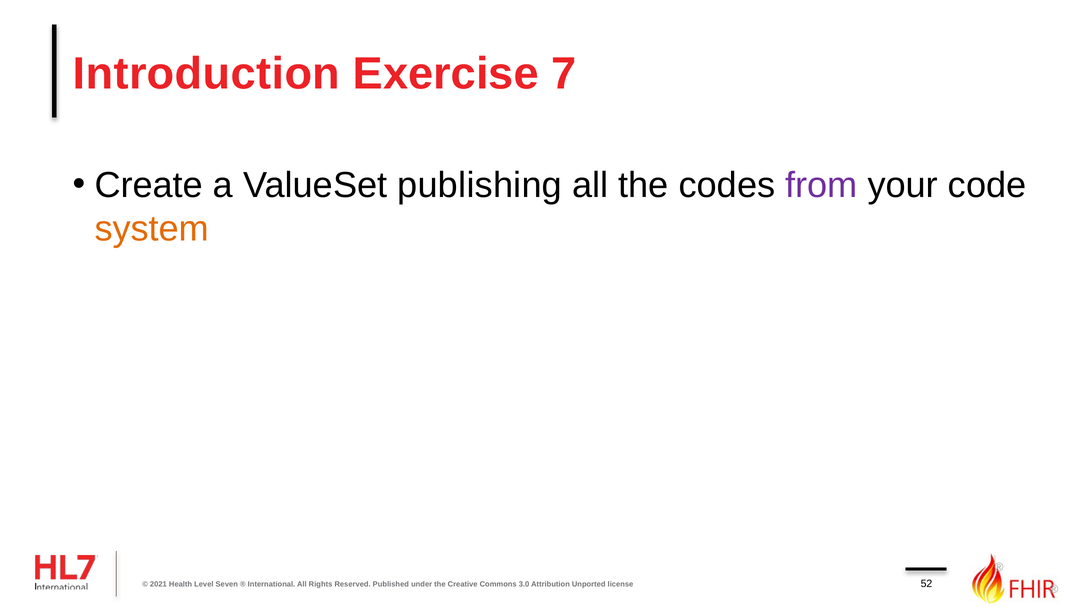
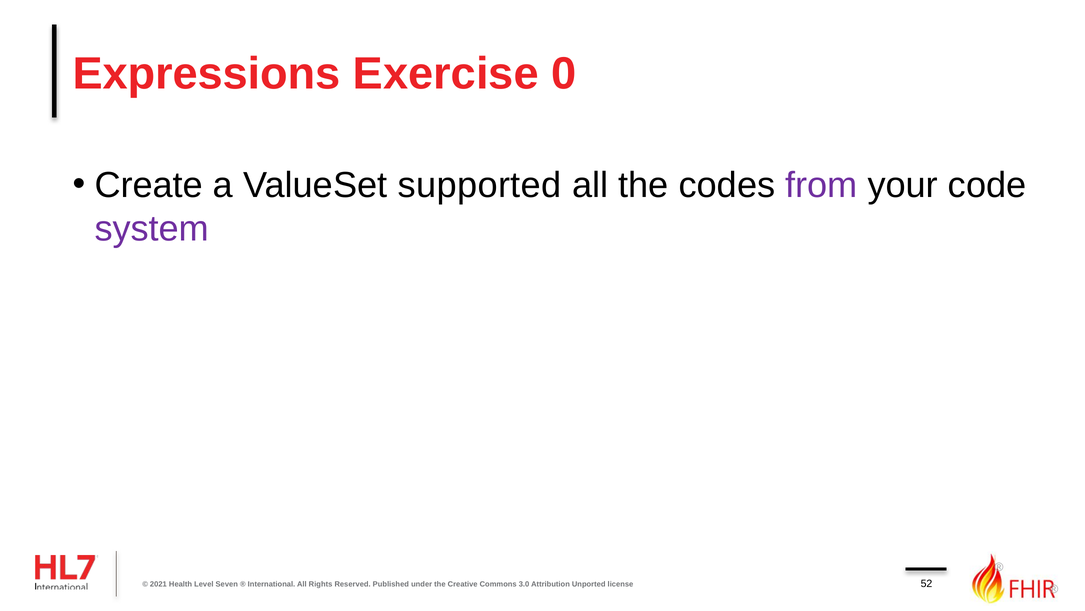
Introduction: Introduction -> Expressions (207, 74)
7: 7 -> 0 (564, 74)
publishing: publishing -> supported (480, 185)
system colour: orange -> purple (152, 229)
